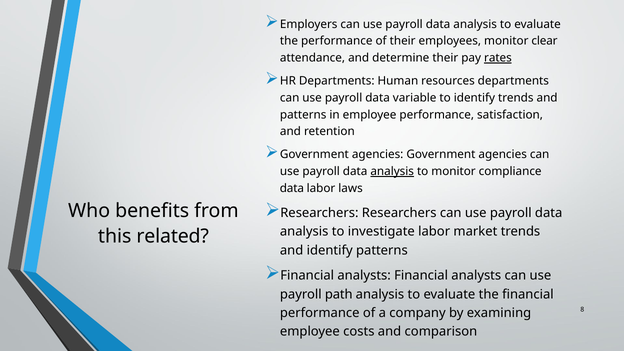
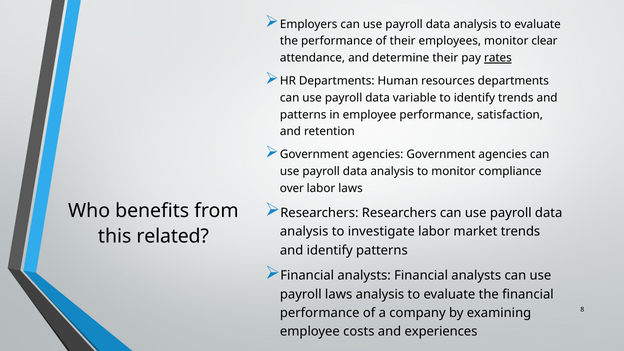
analysis underline: present -> none (392, 171)
data: data -> over (292, 188)
payroll path: path -> laws (339, 294)
comparison: comparison -> experiences (441, 332)
